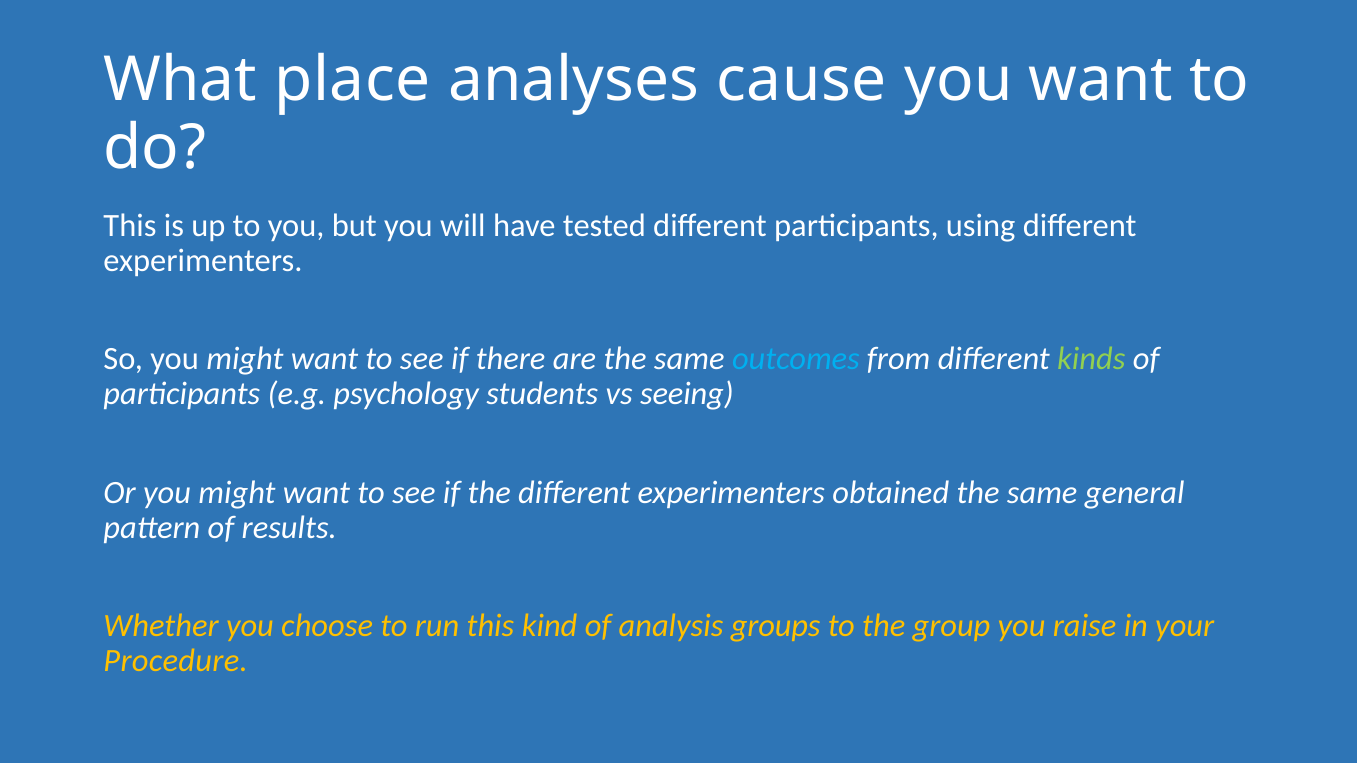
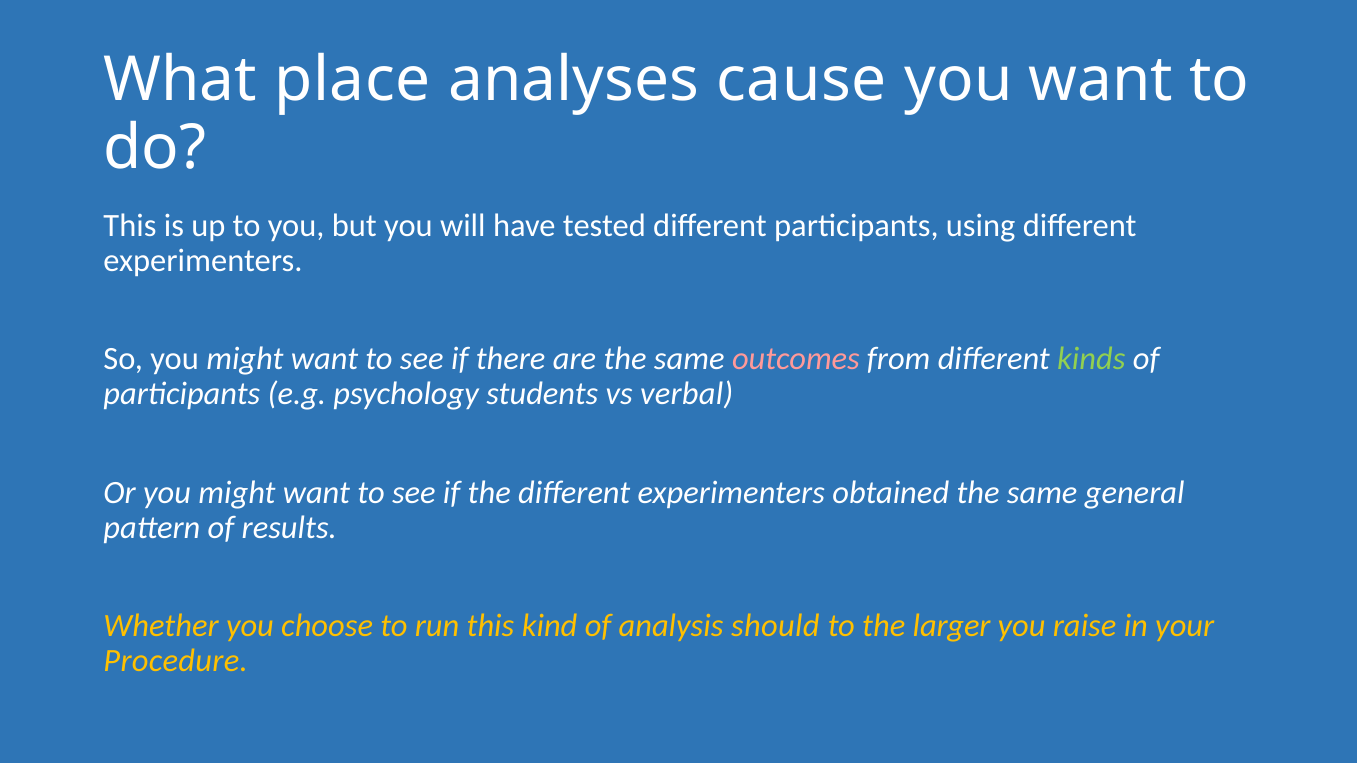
outcomes colour: light blue -> pink (796, 359)
seeing: seeing -> verbal (687, 394)
groups: groups -> should (775, 626)
group: group -> larger (952, 626)
